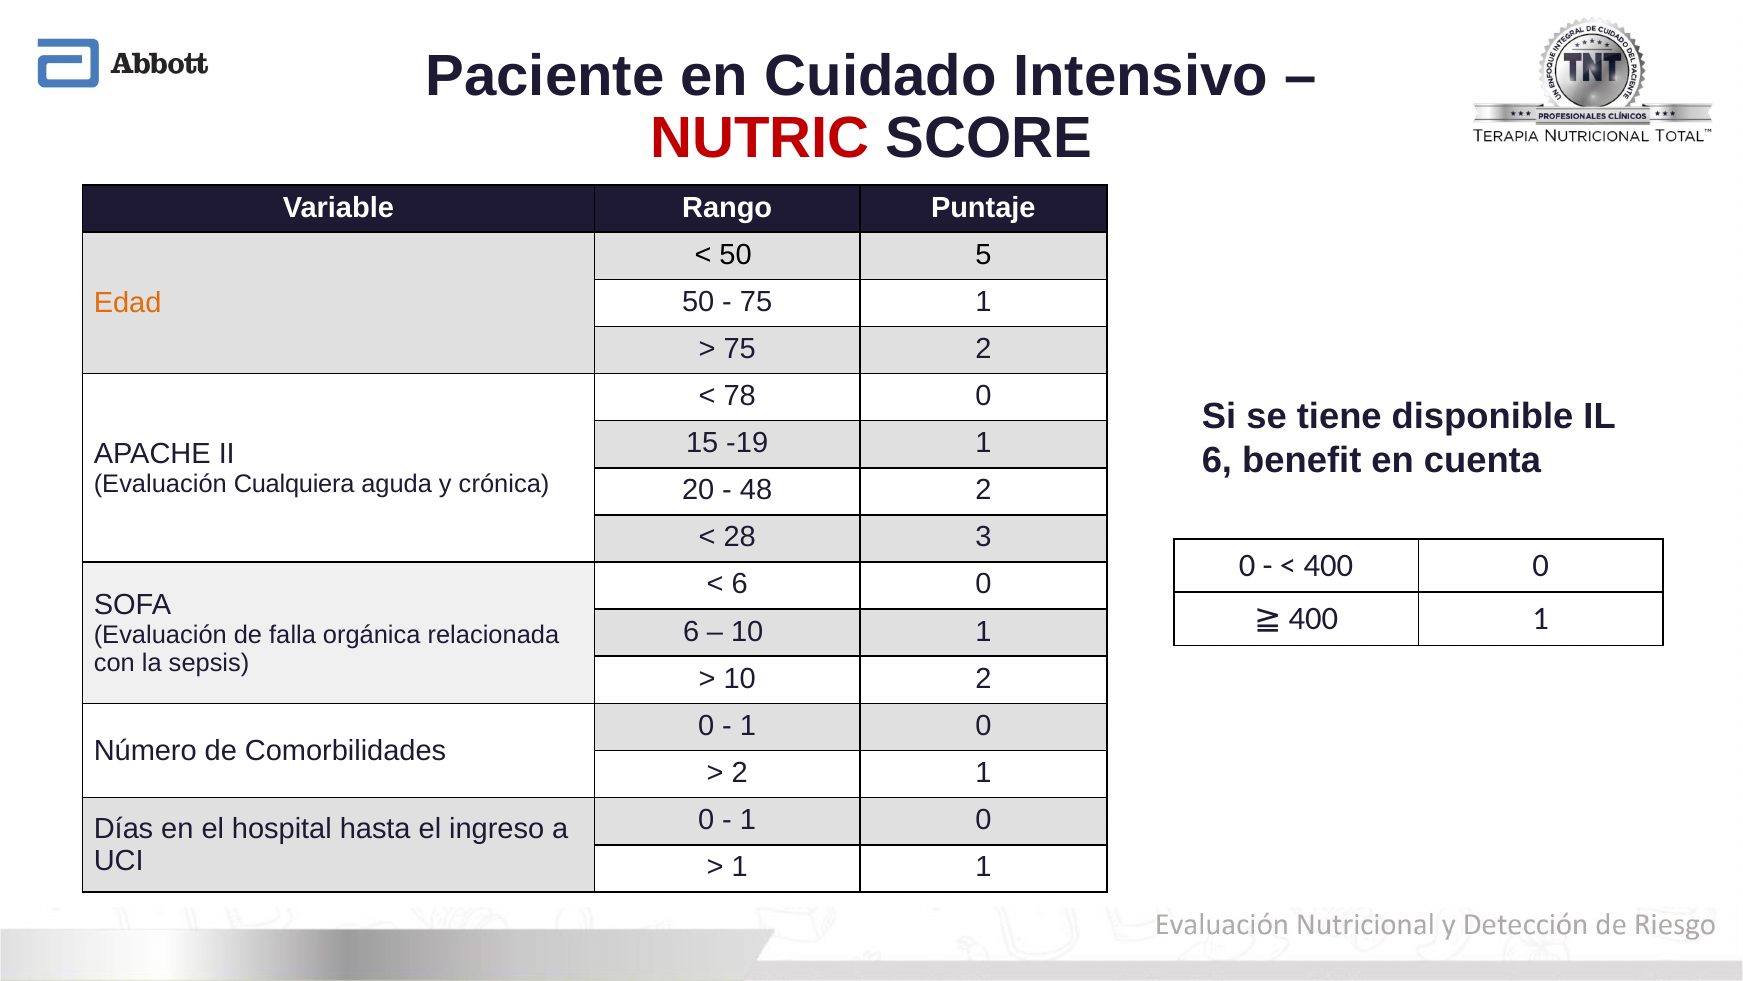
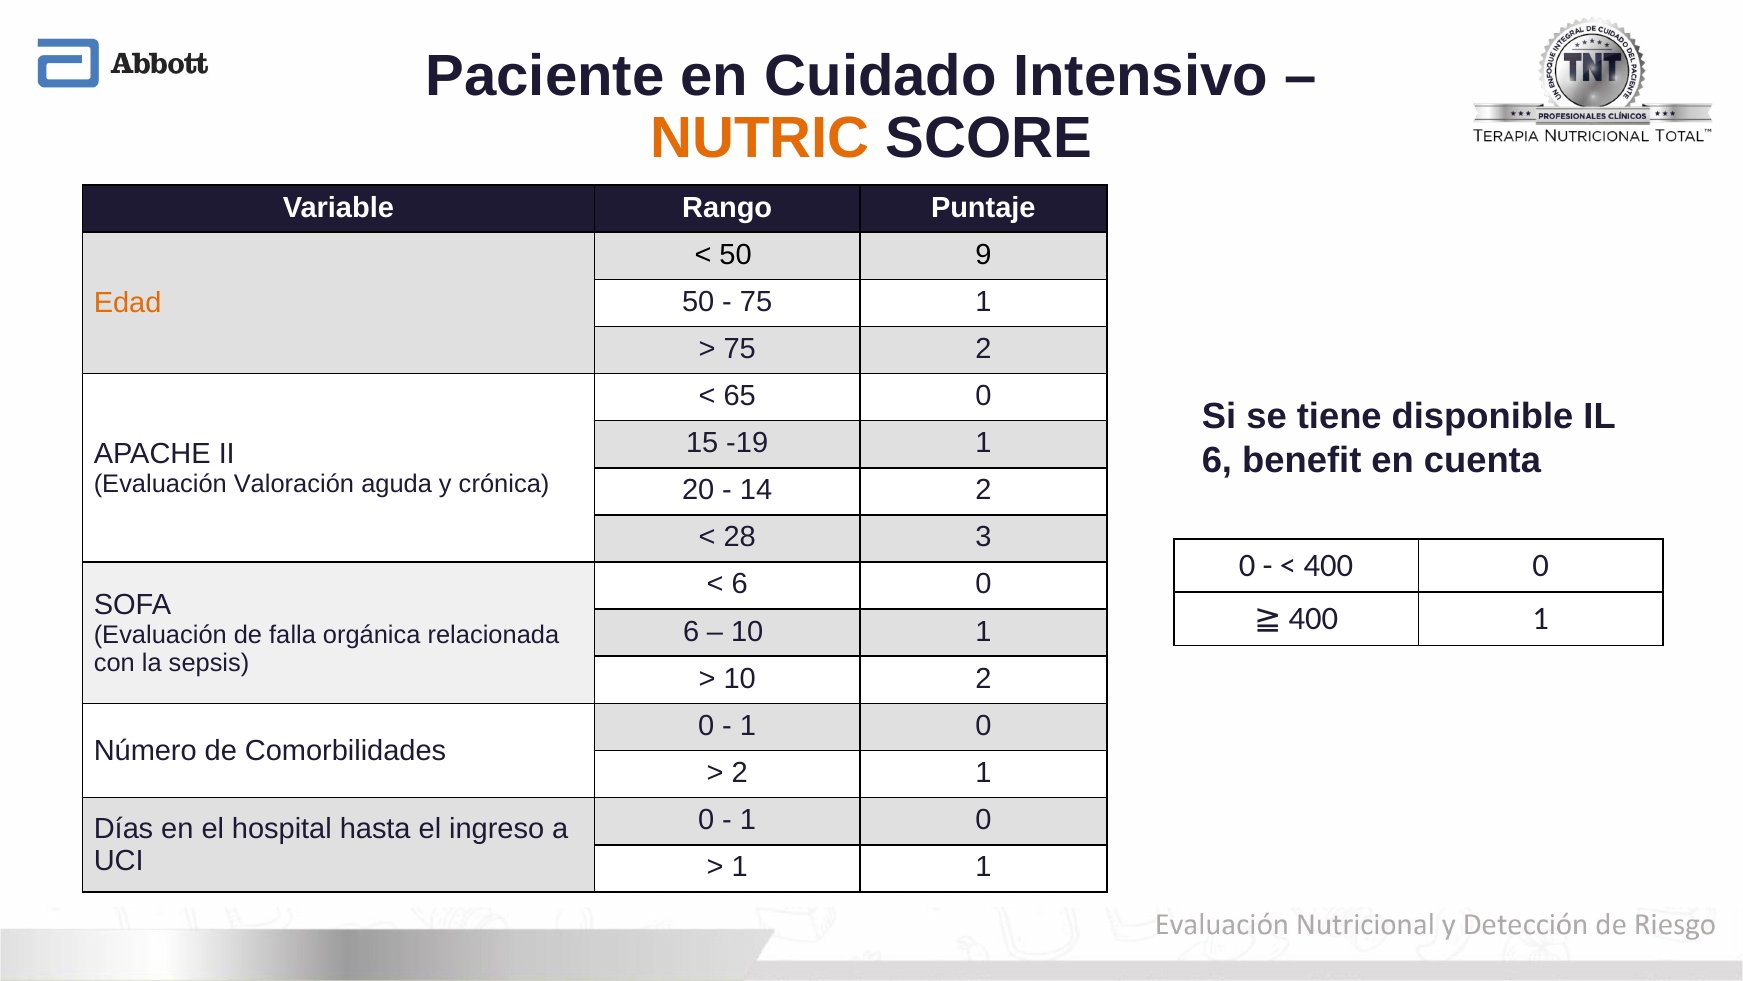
NUTRIC colour: red -> orange (760, 139)
5: 5 -> 9 (983, 254)
78: 78 -> 65 (740, 396)
Cualquiera: Cualquiera -> Valoración (294, 484)
48: 48 -> 14 (756, 490)
